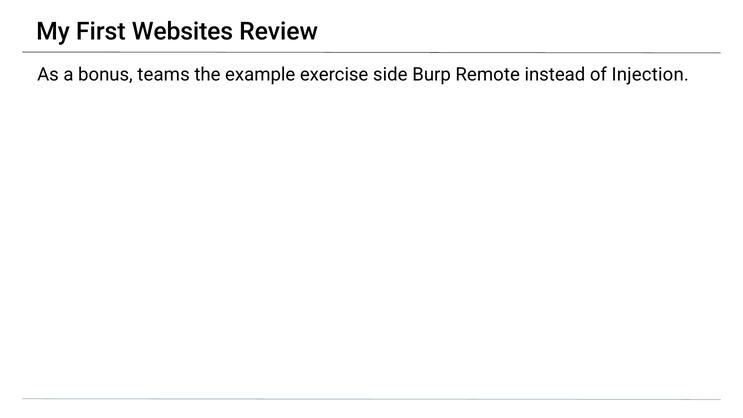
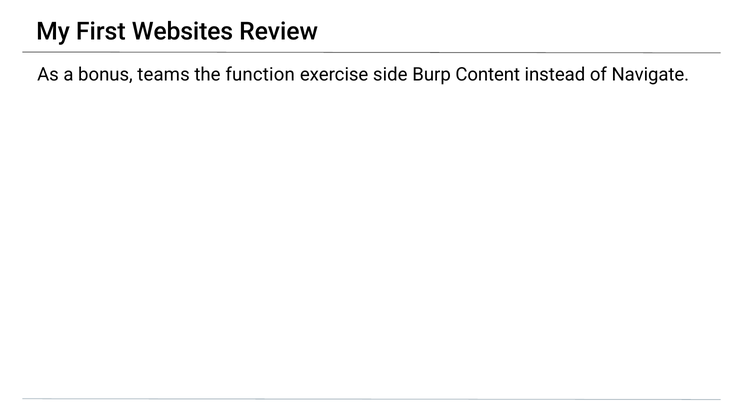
example: example -> function (260, 75)
Remote: Remote -> Content (488, 75)
Injection: Injection -> Navigate (650, 75)
